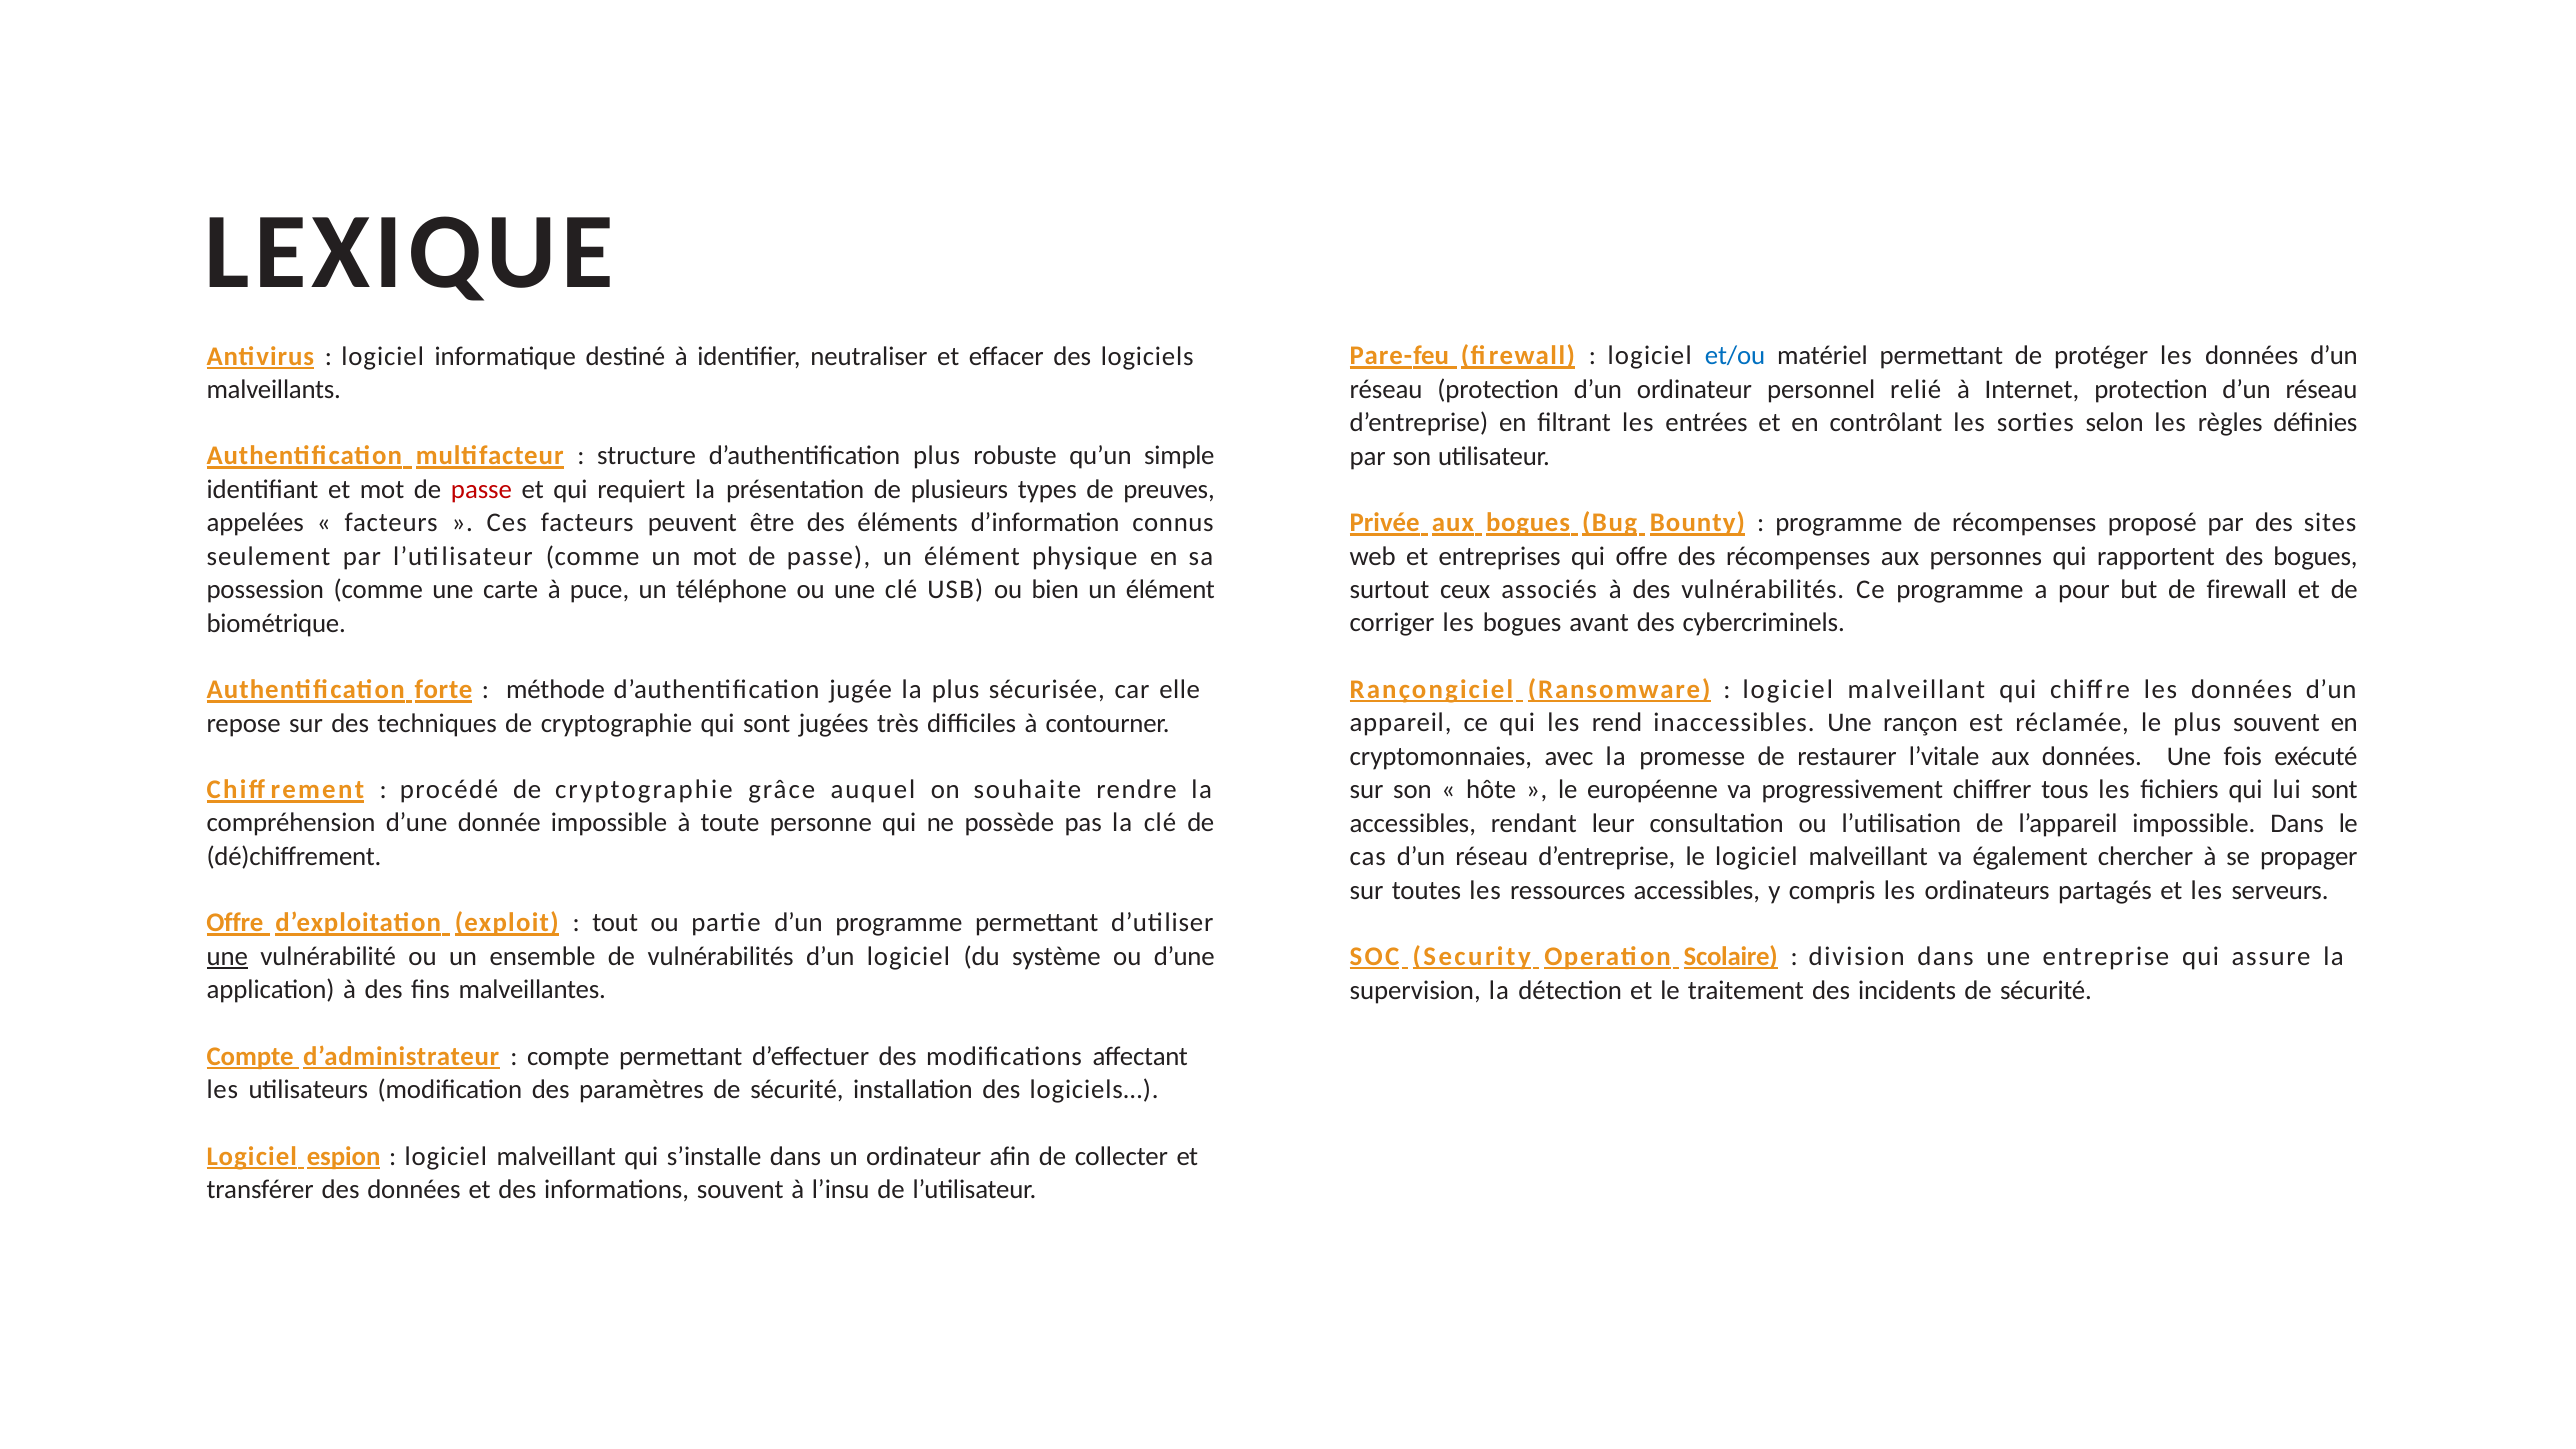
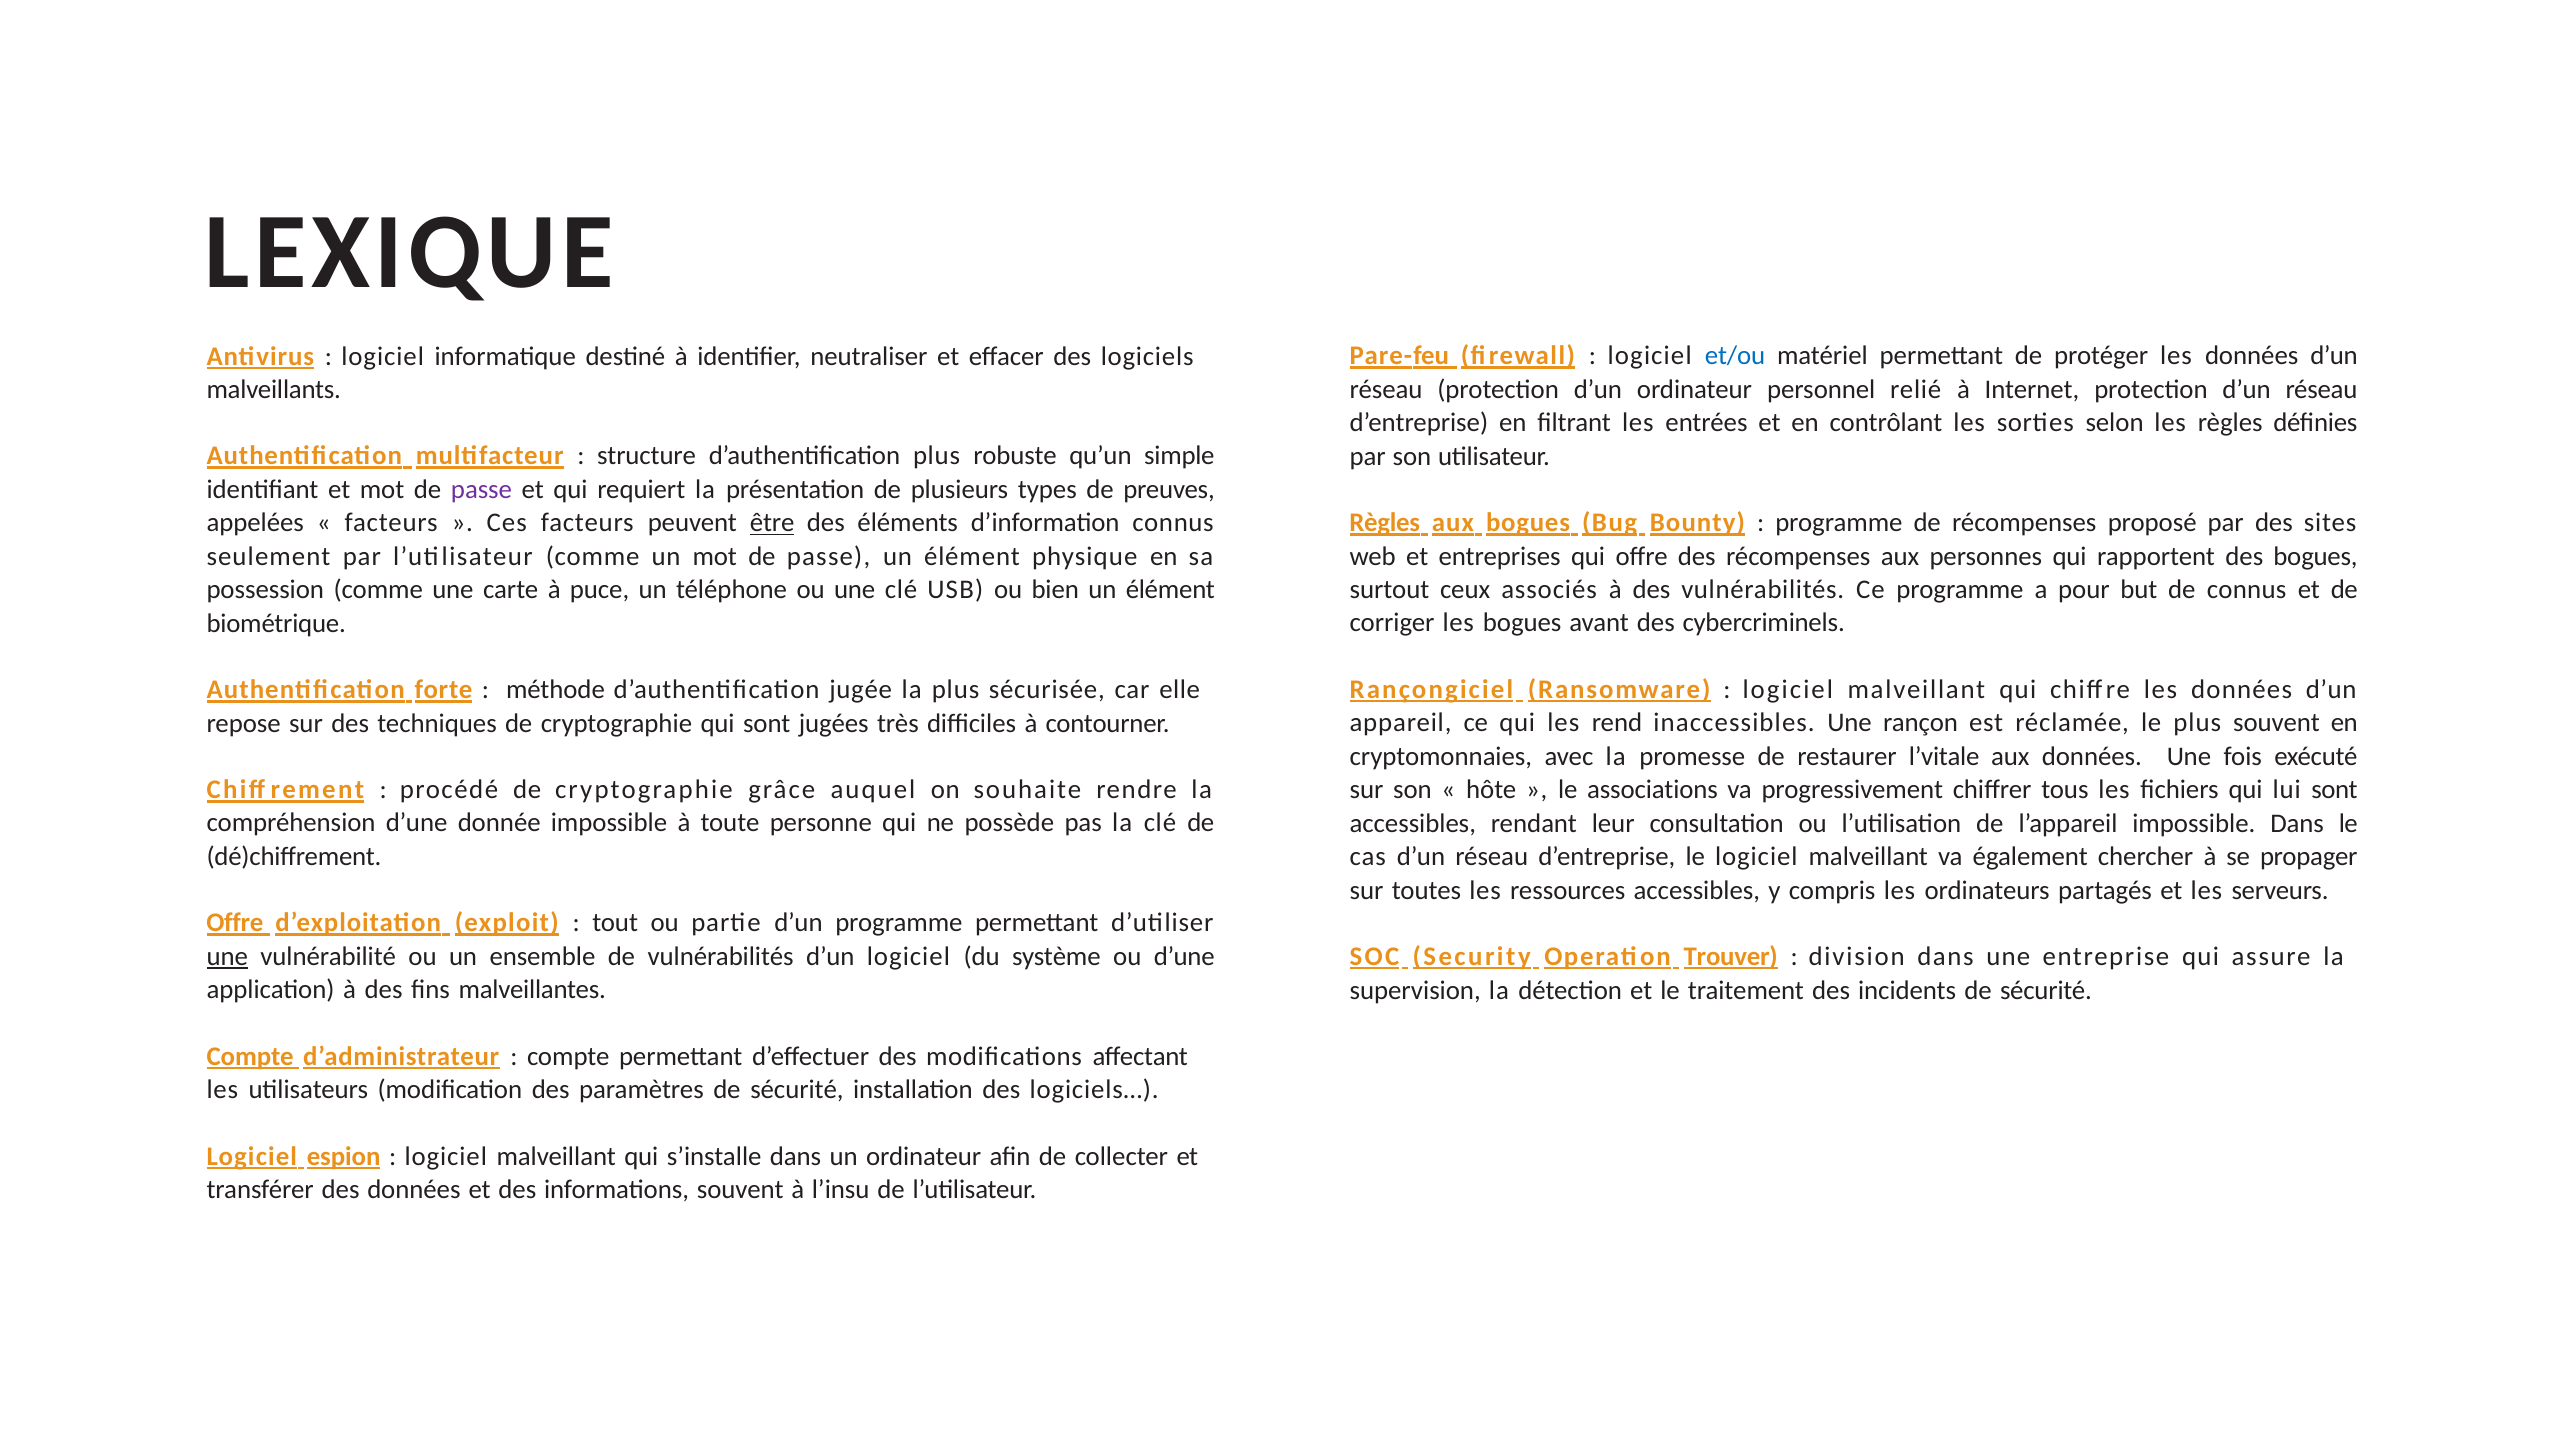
passe colour: red -> purple (481, 490)
Privée: Privée -> Règles (1385, 523)
être underline: none -> present (772, 523)
de firewall: firewall -> connus (2247, 590)
européenne: européenne -> associations (1652, 790)
Scolaire: Scolaire -> Trouver (1731, 957)
